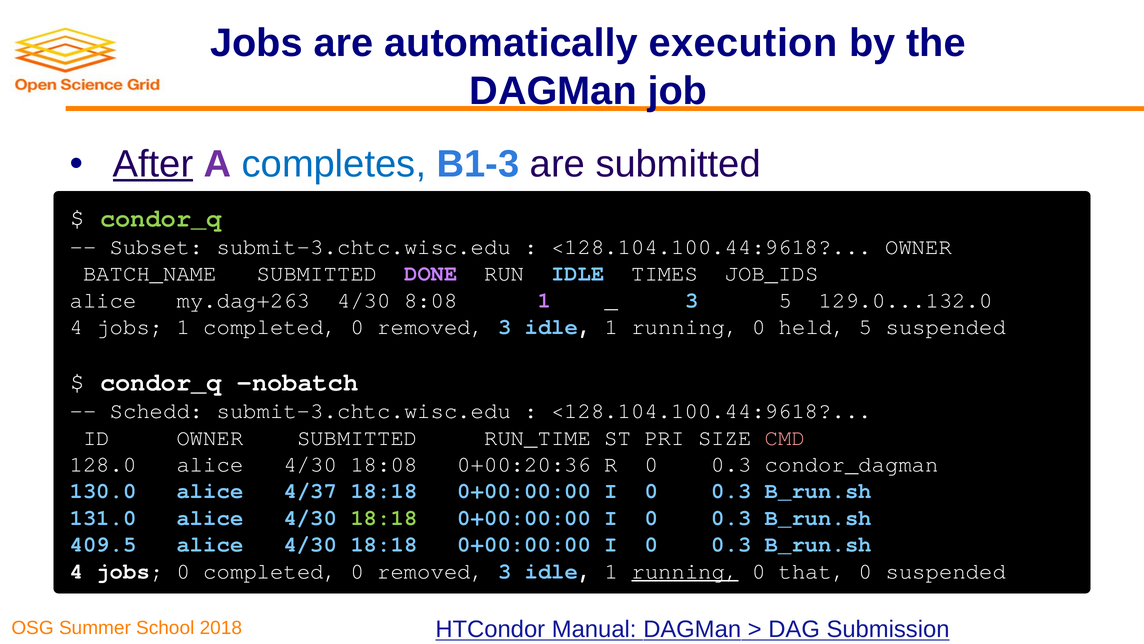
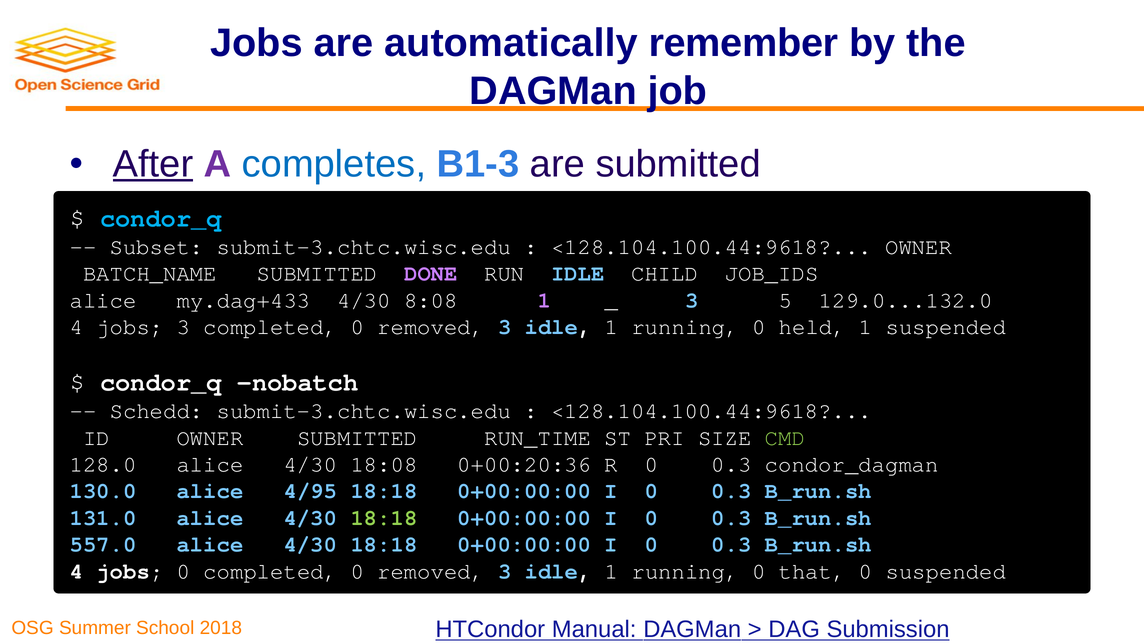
execution: execution -> remember (743, 43)
condor_q colour: light green -> light blue (161, 218)
TIMES: TIMES -> CHILD (665, 273)
my.dag+263: my.dag+263 -> my.dag+433 (243, 300)
jobs 1: 1 -> 3 (183, 327)
held 5: 5 -> 1 (866, 327)
CMD colour: pink -> light green (785, 437)
4/37: 4/37 -> 4/95 (310, 491)
409.5: 409.5 -> 557.0 (103, 544)
running underline: present -> none (685, 571)
